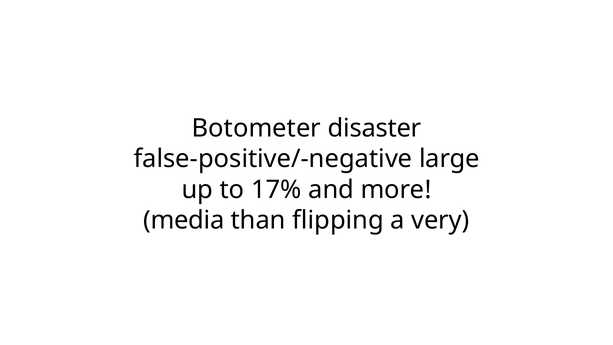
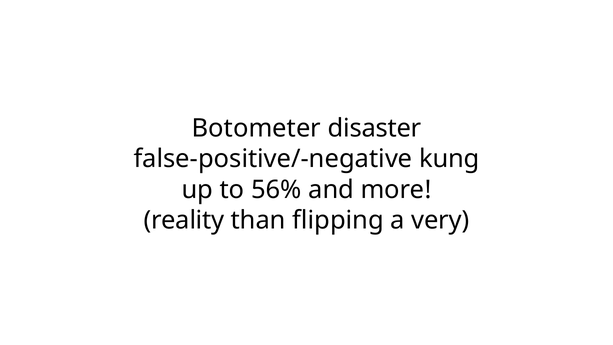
large: large -> kung (449, 159)
17%: 17% -> 56% (276, 190)
media: media -> reality (184, 220)
